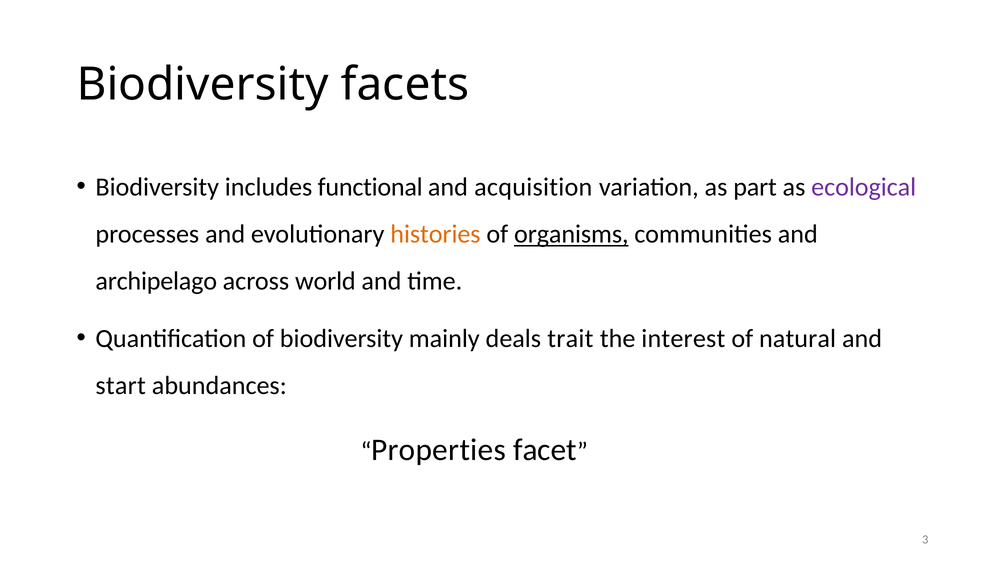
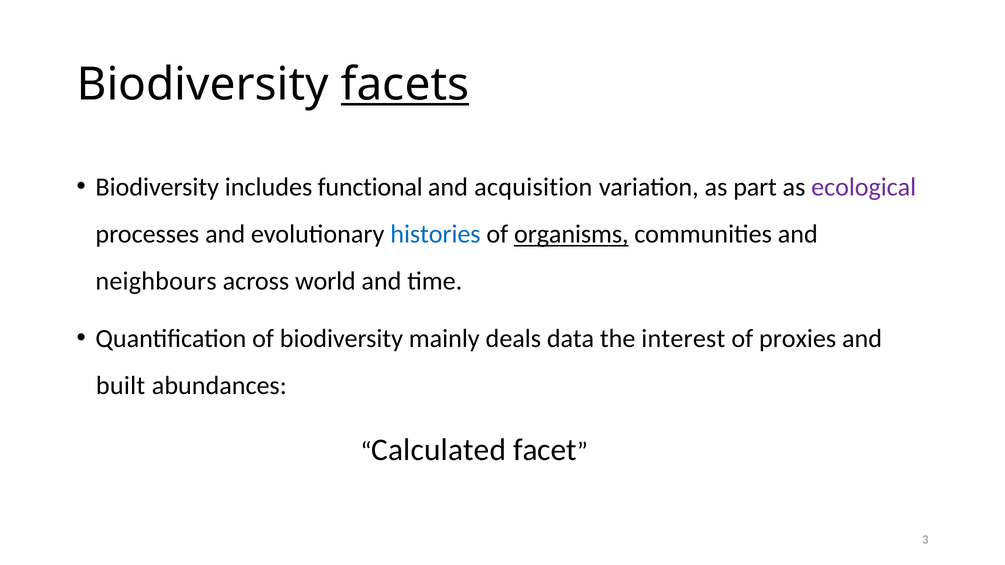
facets underline: none -> present (405, 84)
histories colour: orange -> blue (435, 234)
archipelago: archipelago -> neighbours (156, 281)
trait: trait -> data (571, 339)
natural: natural -> proxies (798, 339)
start: start -> built (121, 386)
Properties: Properties -> Calculated (439, 450)
